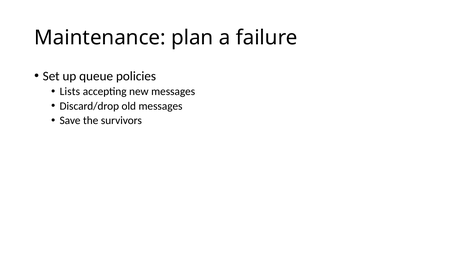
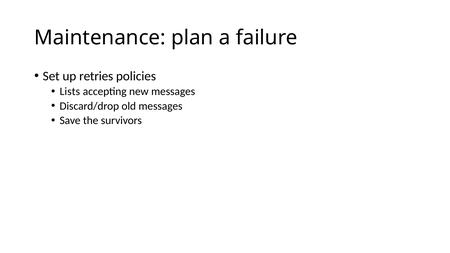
queue: queue -> retries (96, 76)
